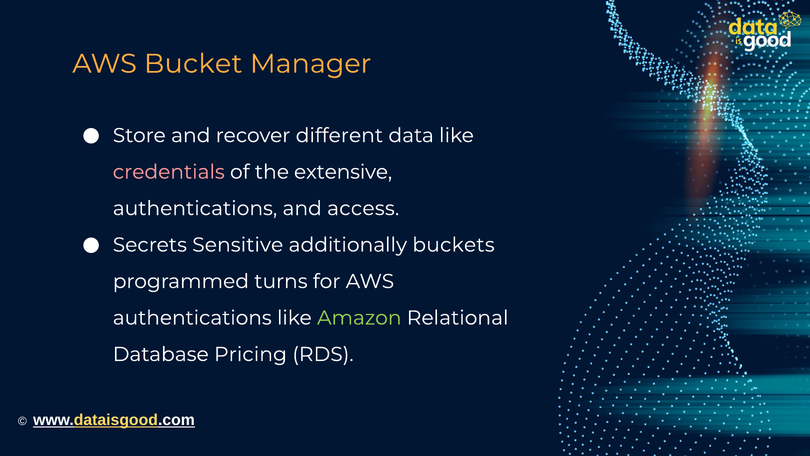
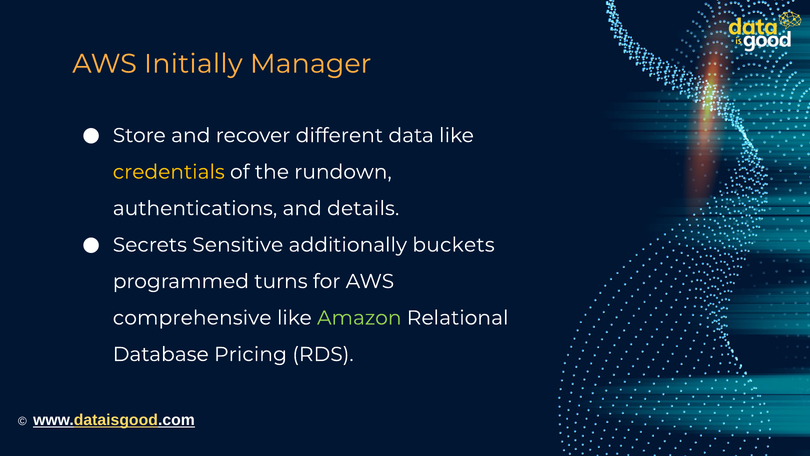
Bucket: Bucket -> Initially (193, 64)
credentials colour: pink -> yellow (169, 172)
extensive: extensive -> rundown (343, 172)
access: access -> details (363, 208)
authentications: authentications -> comprehensive (192, 318)
